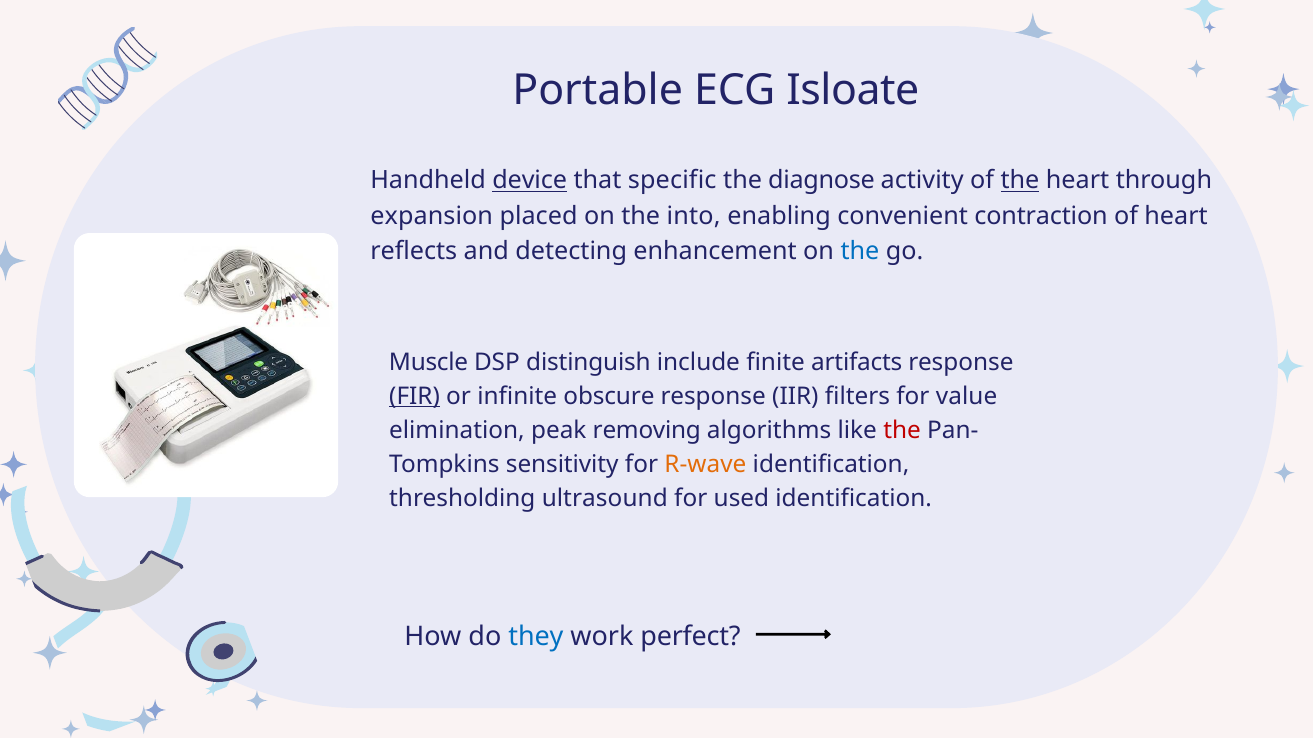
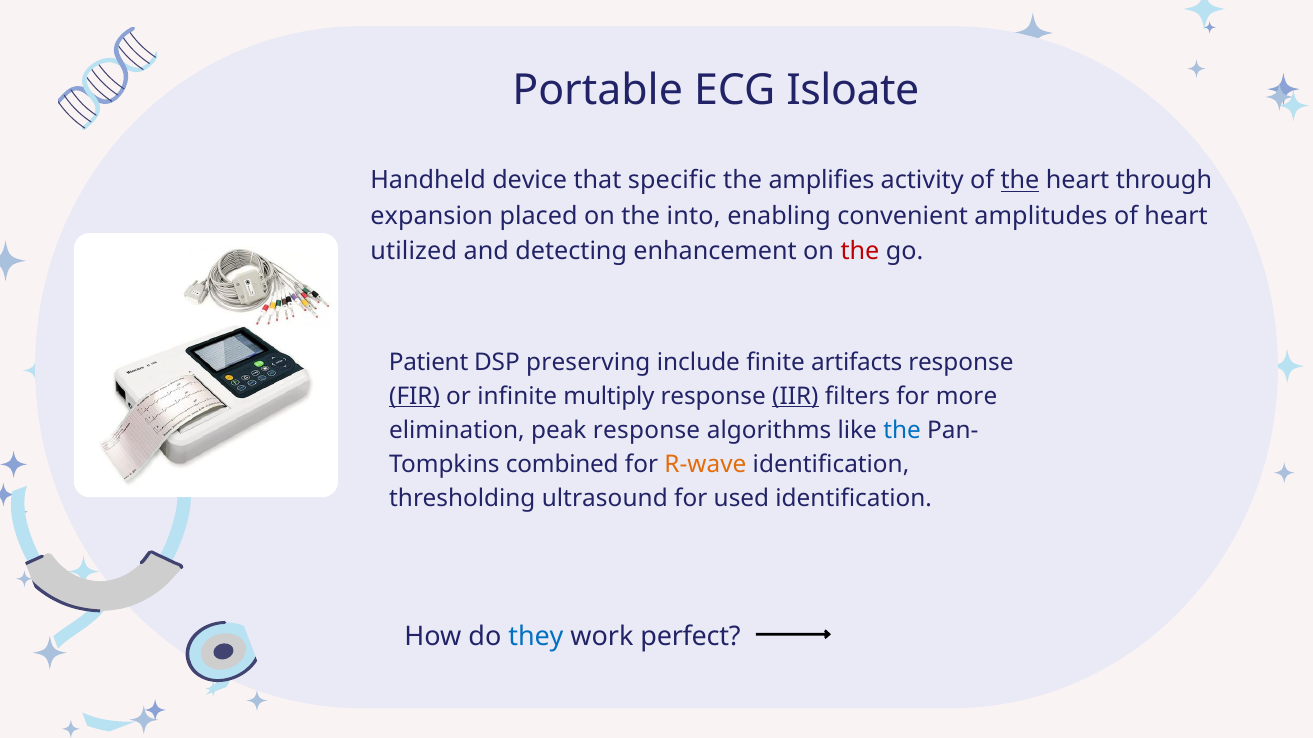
device underline: present -> none (530, 181)
diagnose: diagnose -> amplifies (821, 181)
contraction: contraction -> amplitudes (1041, 216)
reflects: reflects -> utilized (414, 251)
the colour: blue -> red (860, 251)
Muscle: Muscle -> Patient (429, 363)
distinguish: distinguish -> preserving (588, 363)
obscure: obscure -> multiply (609, 397)
IIR underline: none -> present (795, 397)
value: value -> more (967, 397)
peak removing: removing -> response (647, 431)
the colour: red -> blue (902, 431)
sensitivity: sensitivity -> combined (562, 465)
